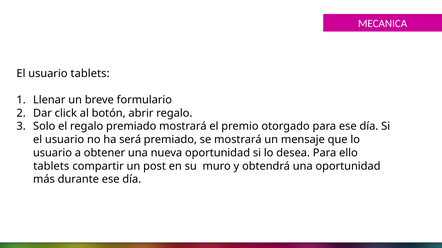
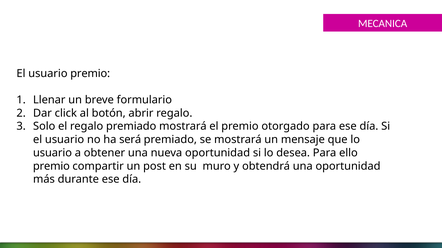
usuario tablets: tablets -> premio (90, 74)
tablets: tablets -> premio (51, 166)
